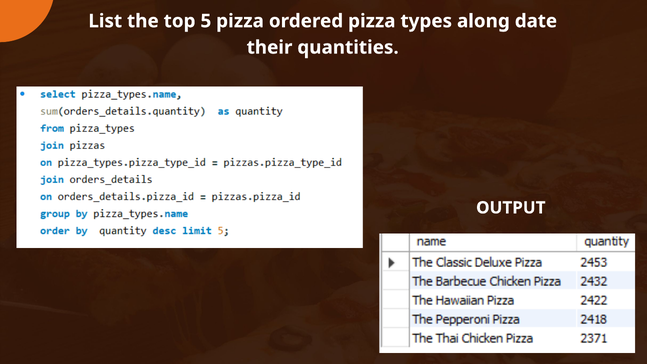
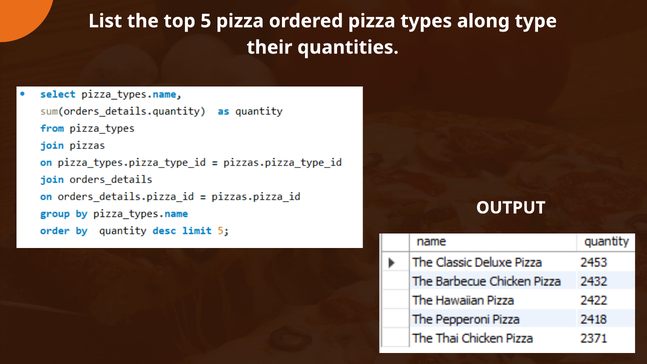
date: date -> type (536, 21)
